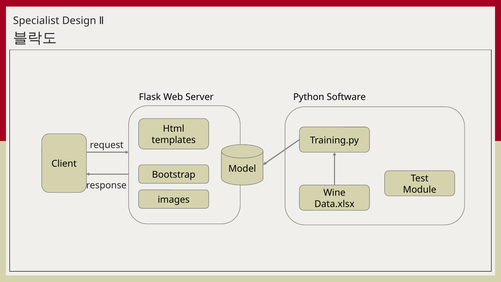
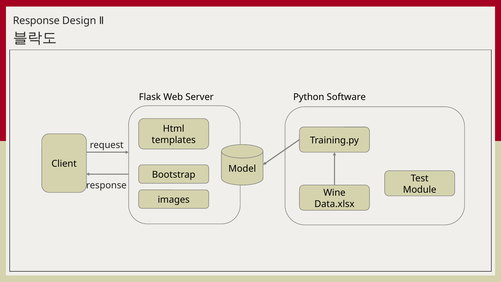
Specialist: Specialist -> Response (36, 21)
